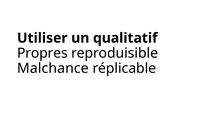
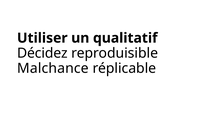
Propres: Propres -> Décidez (42, 53)
